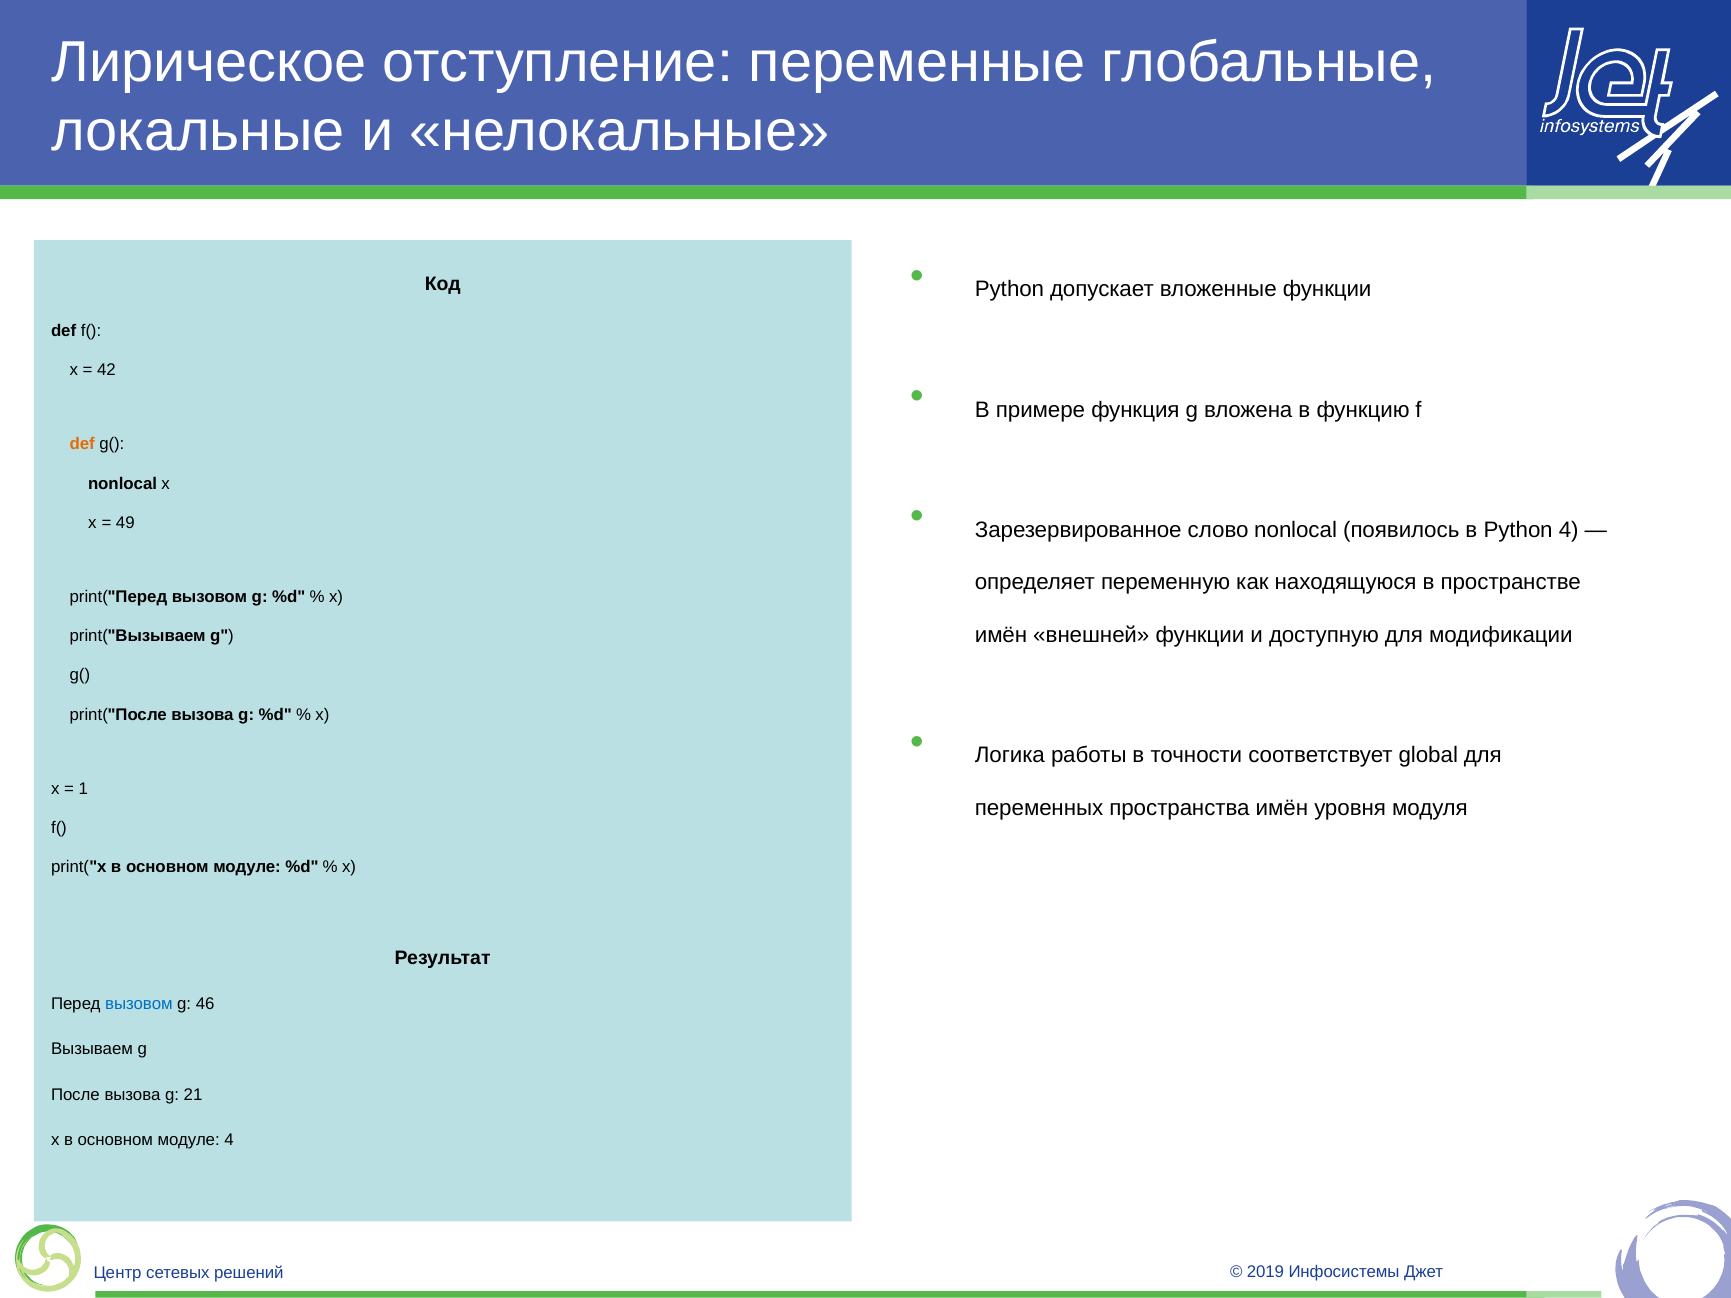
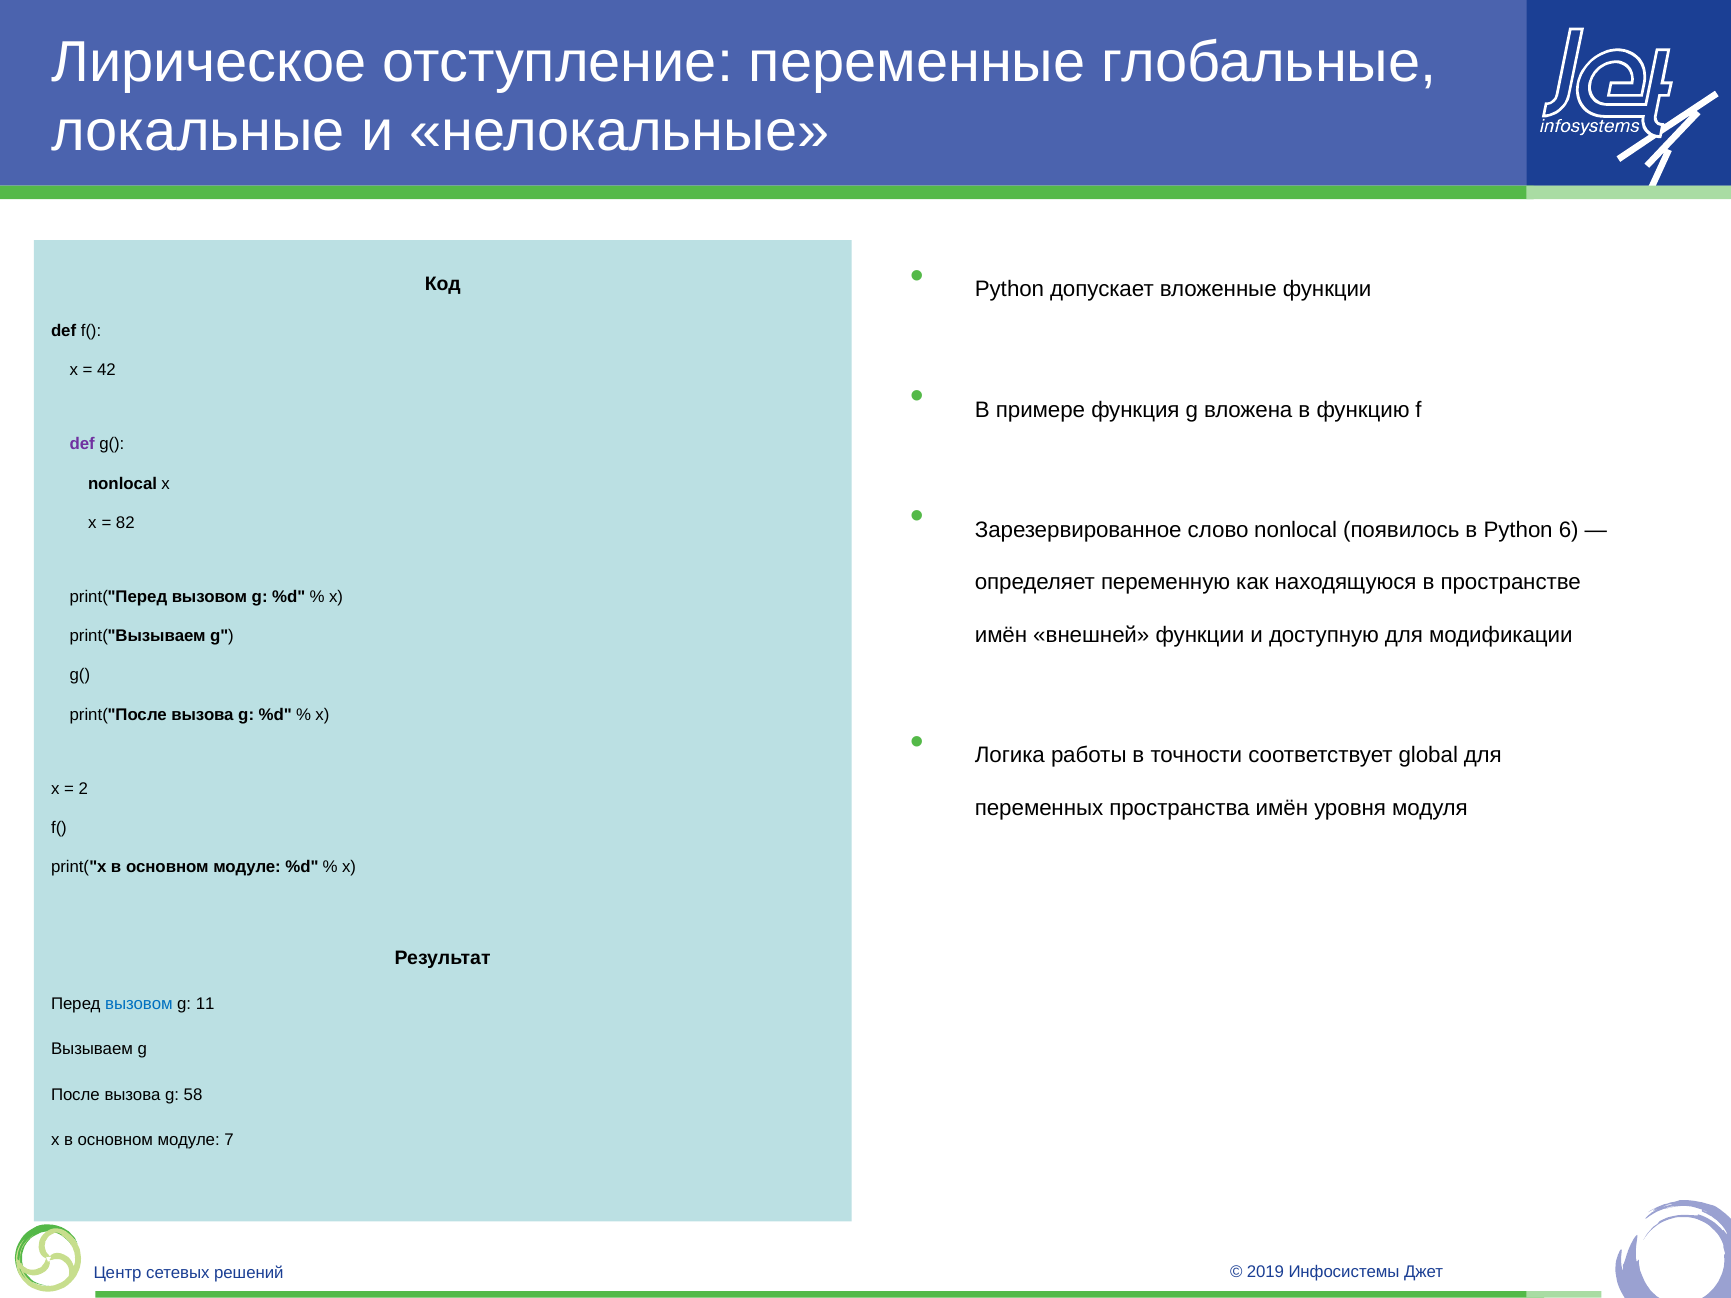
def colour: orange -> purple (82, 444)
Python 4: 4 -> 6 (1569, 530)
49: 49 -> 82 (125, 523)
1: 1 -> 2 (83, 789)
46: 46 -> 11 (205, 1004)
21: 21 -> 58 (193, 1095)
модуле 4: 4 -> 7 (229, 1140)
